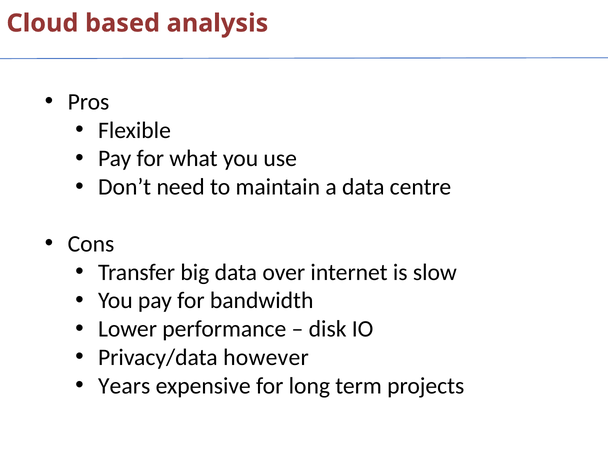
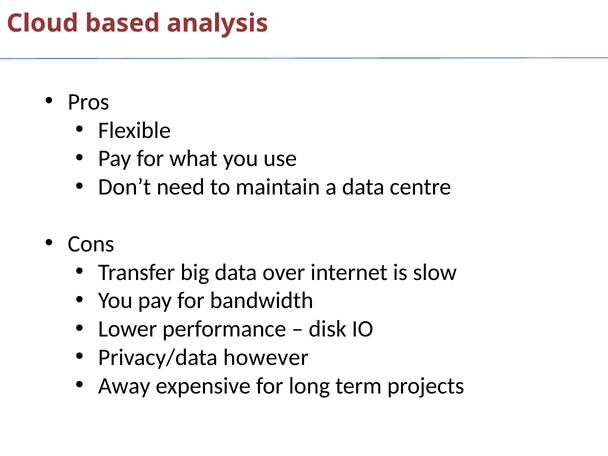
Years: Years -> Away (124, 386)
